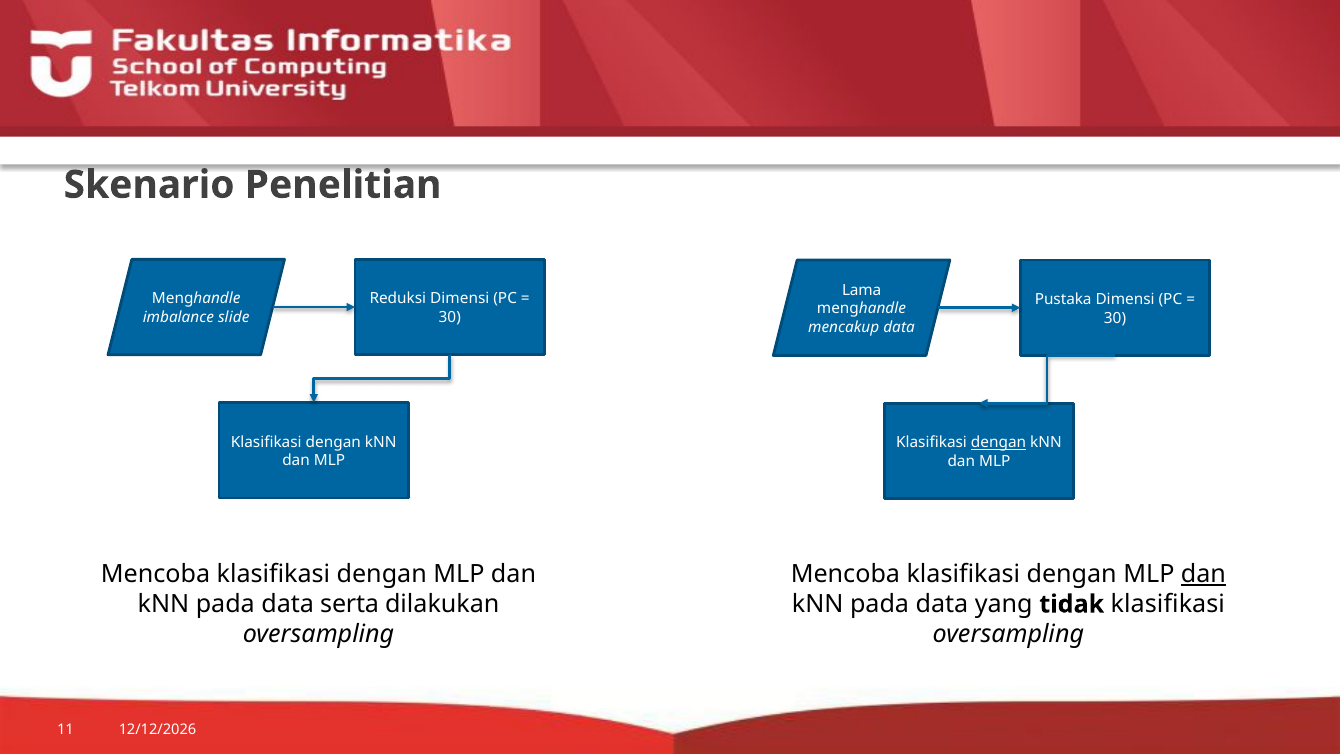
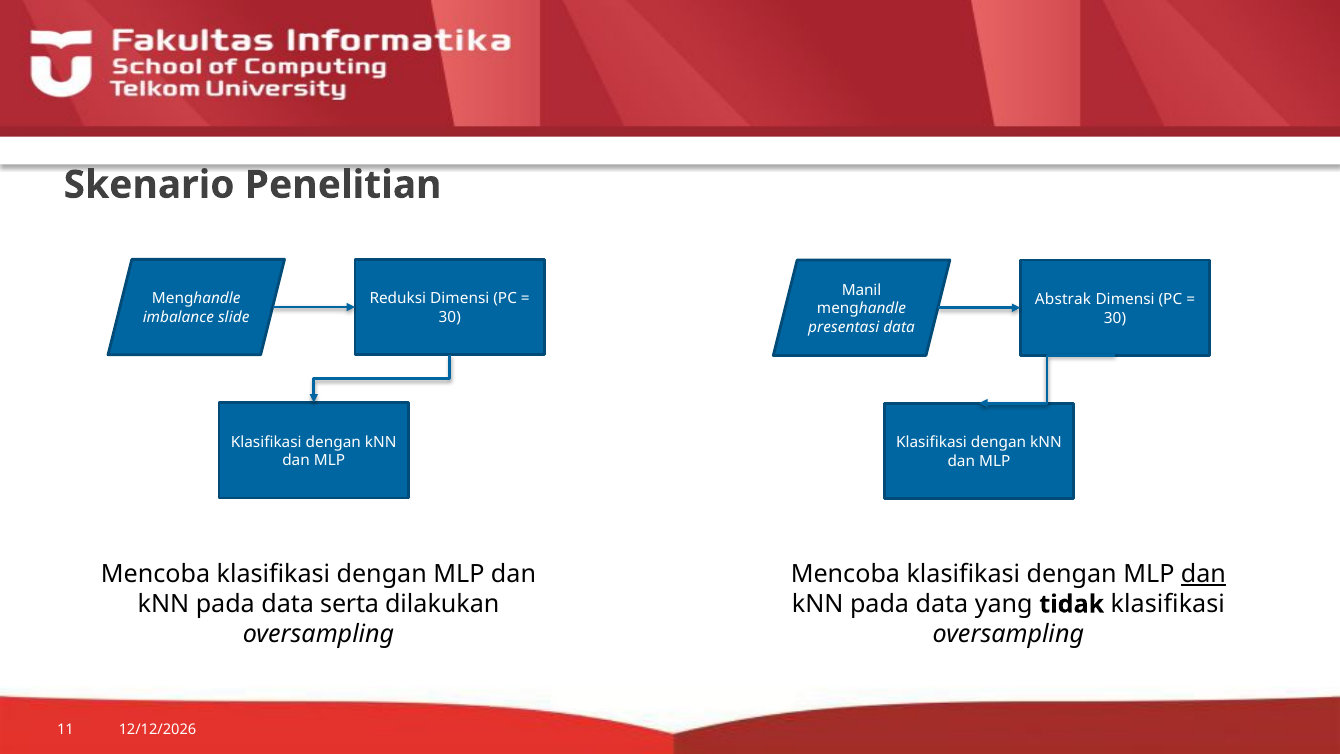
Lama: Lama -> Manil (862, 290)
Pustaka: Pustaka -> Abstrak (1063, 299)
mencakup: mencakup -> presentasi (844, 327)
dengan underline: present -> none (999, 443)
